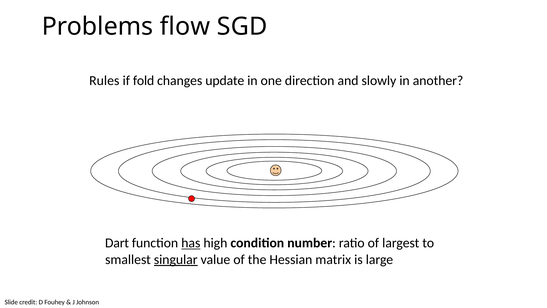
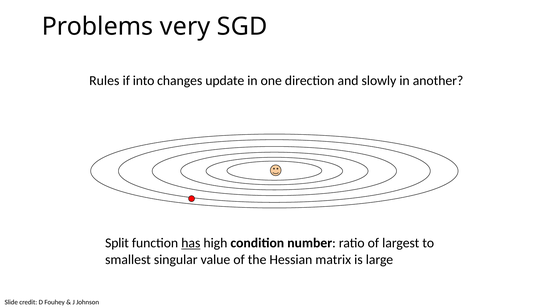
flow: flow -> very (185, 27)
fold: fold -> into (144, 80)
Dart: Dart -> Split (117, 243)
singular underline: present -> none (176, 259)
